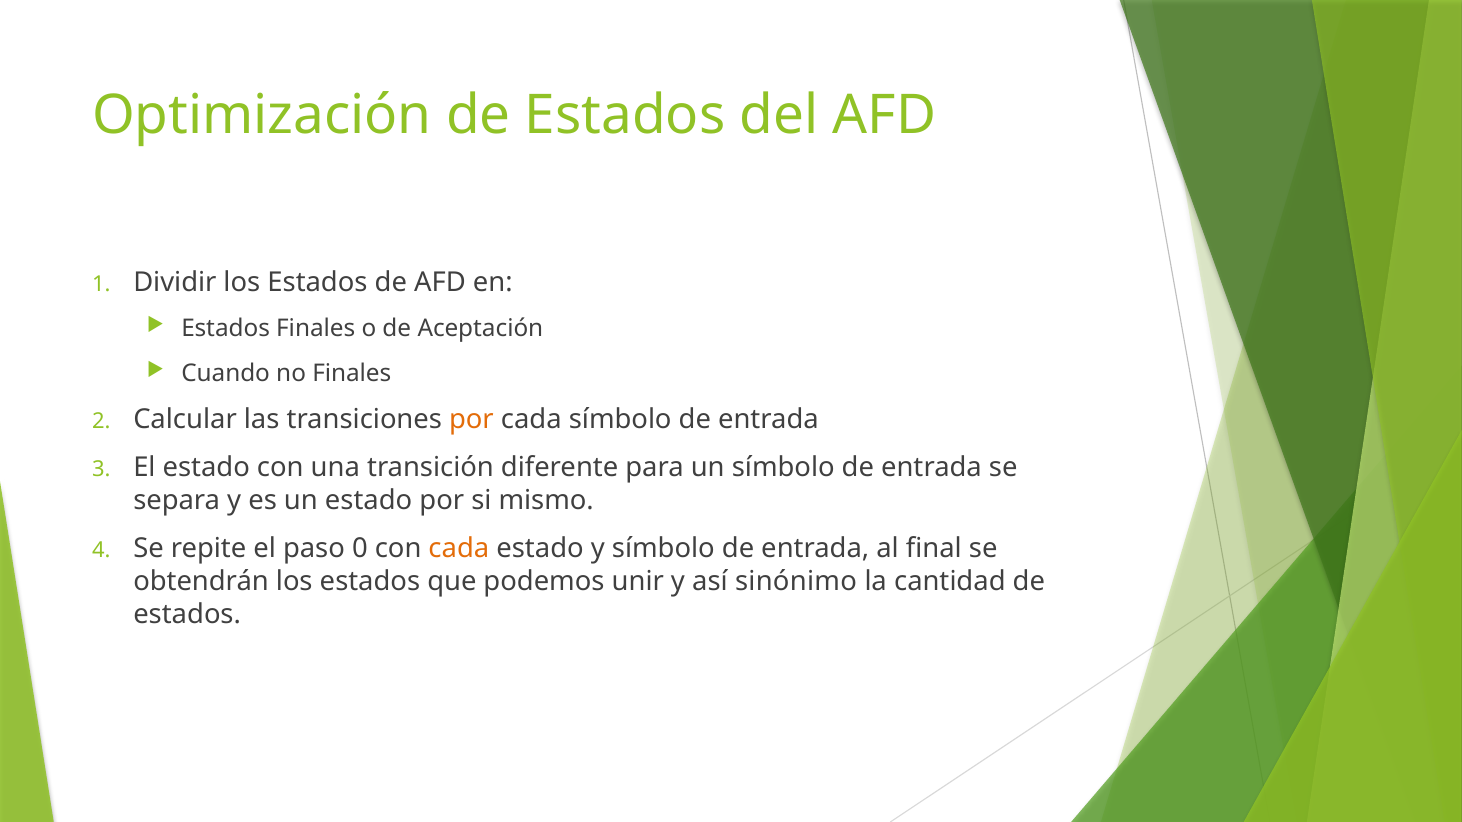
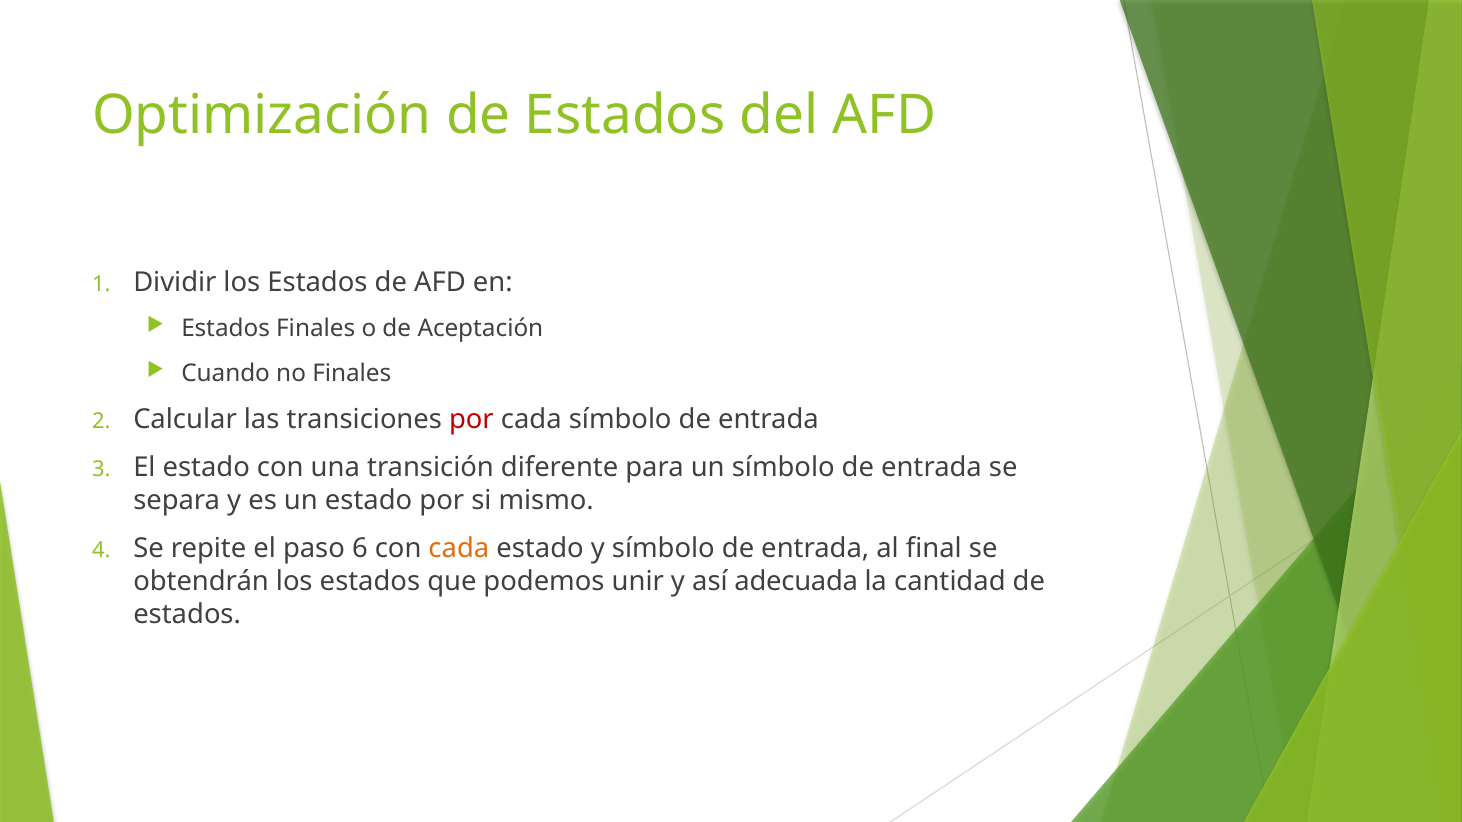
por colour: orange -> red (471, 420)
0: 0 -> 6 (360, 549)
sinónimo: sinónimo -> adecuada (796, 582)
